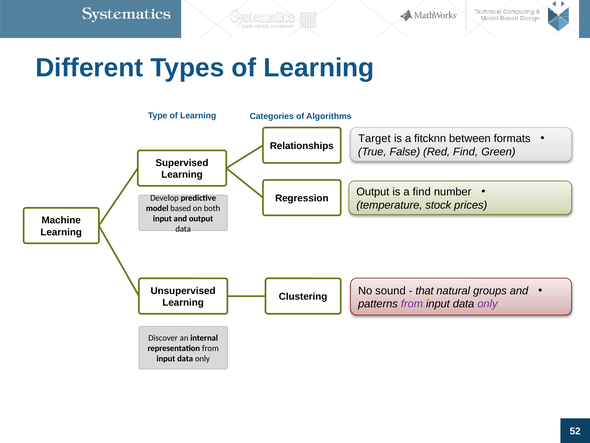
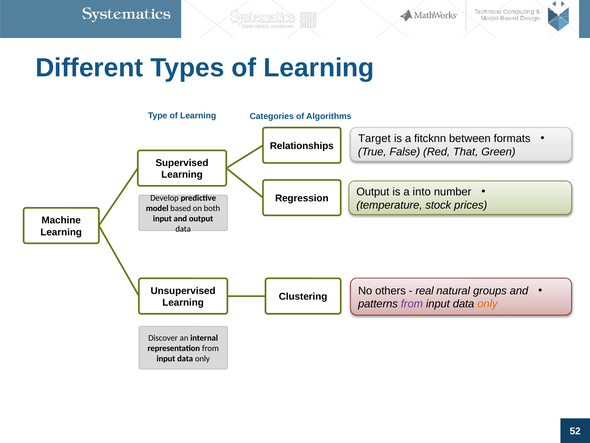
Red Find: Find -> That (466, 152)
a find: find -> into (422, 192)
sound: sound -> others (391, 290)
that: that -> real (425, 290)
only colour: purple -> orange (487, 304)
